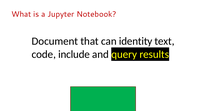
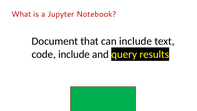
can identity: identity -> include (136, 41)
